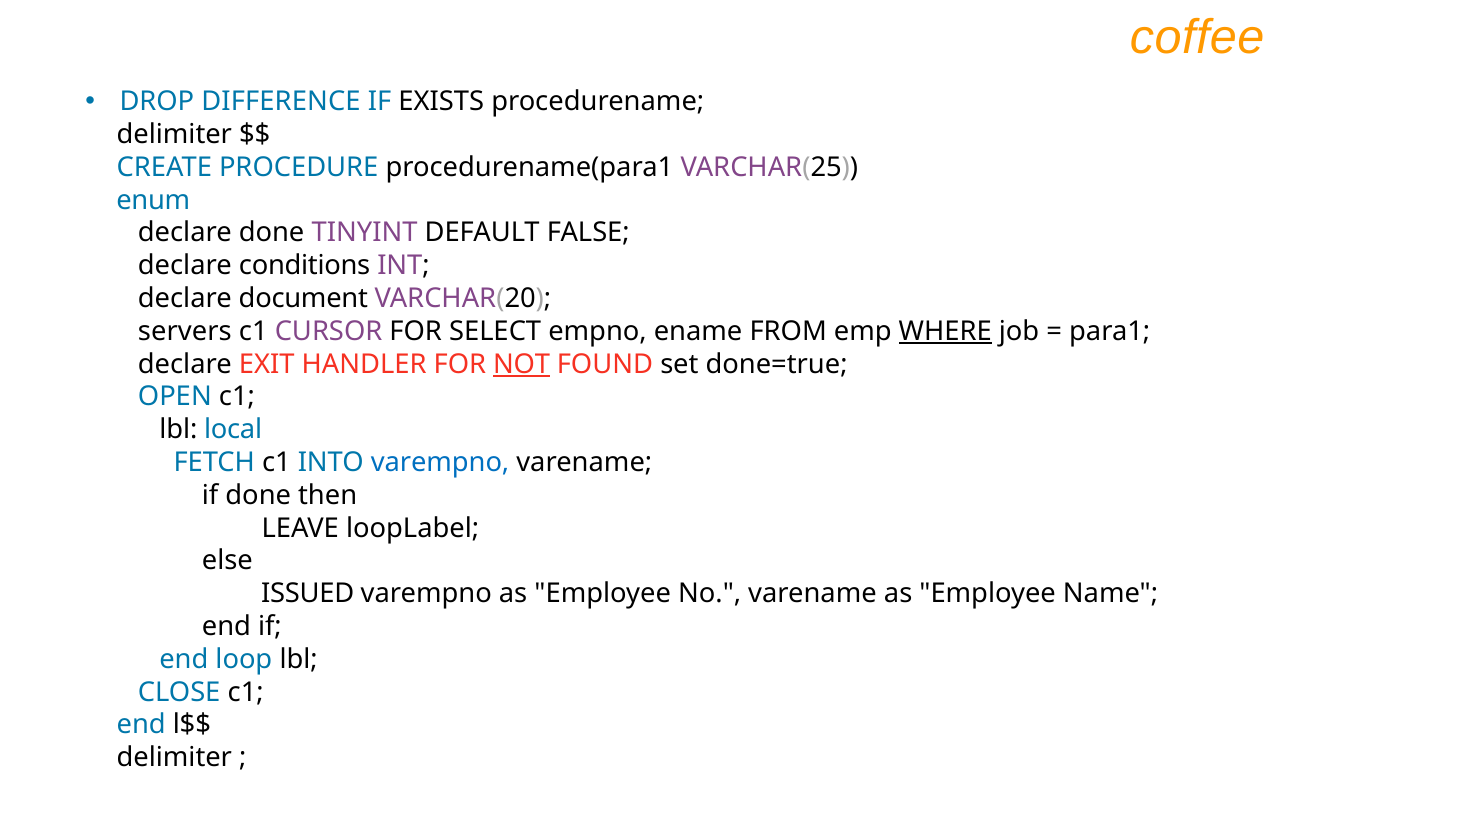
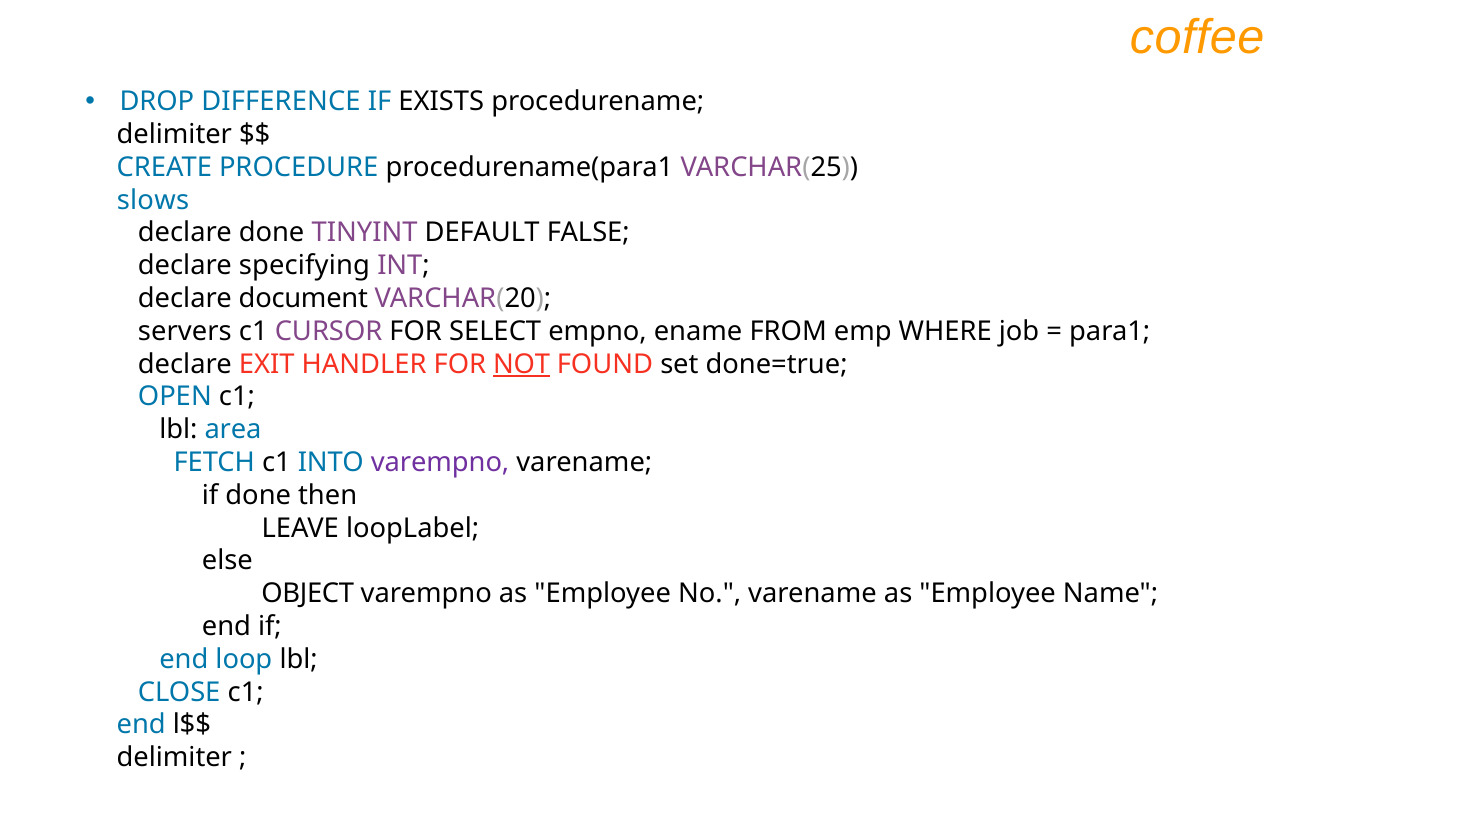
enum: enum -> slows (153, 200)
conditions: conditions -> specifying (304, 266)
WHERE underline: present -> none (945, 331)
local: local -> area (233, 430)
varempno colour: blue -> purple (440, 463)
ISSUED: ISSUED -> OBJECT (308, 594)
